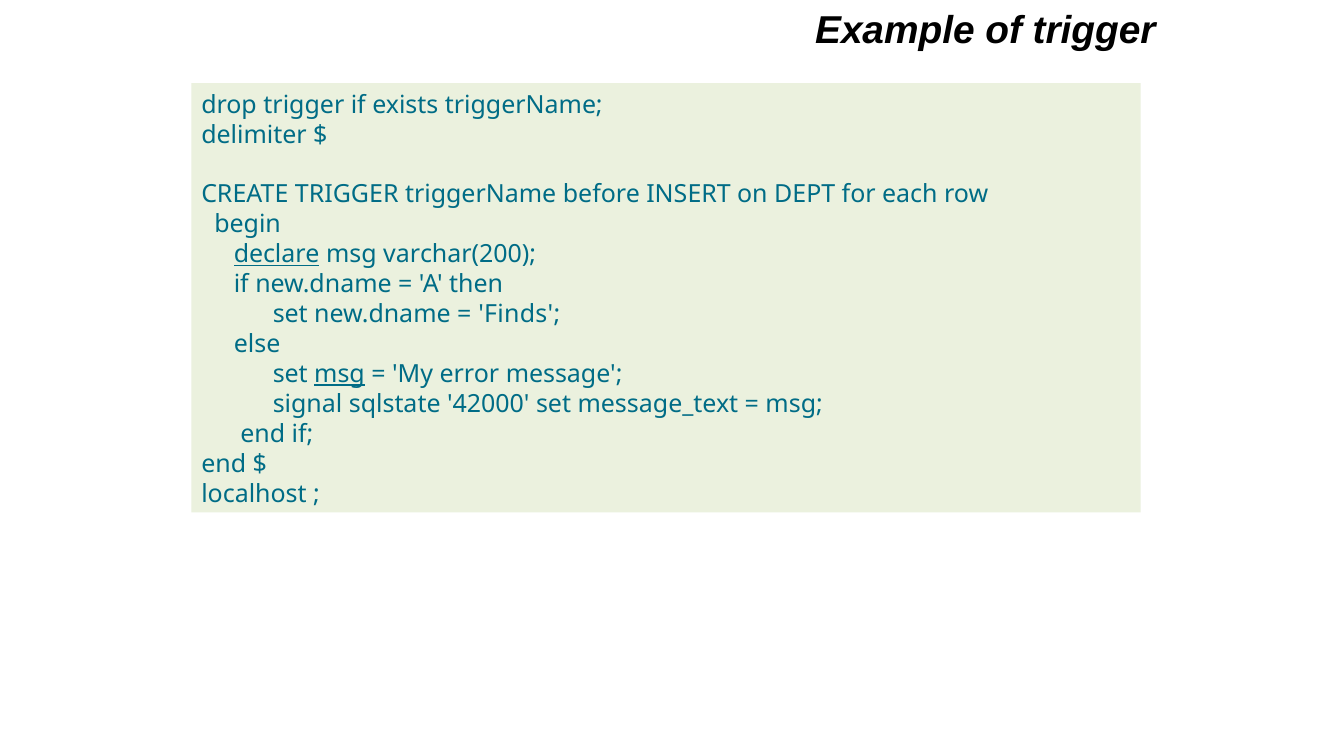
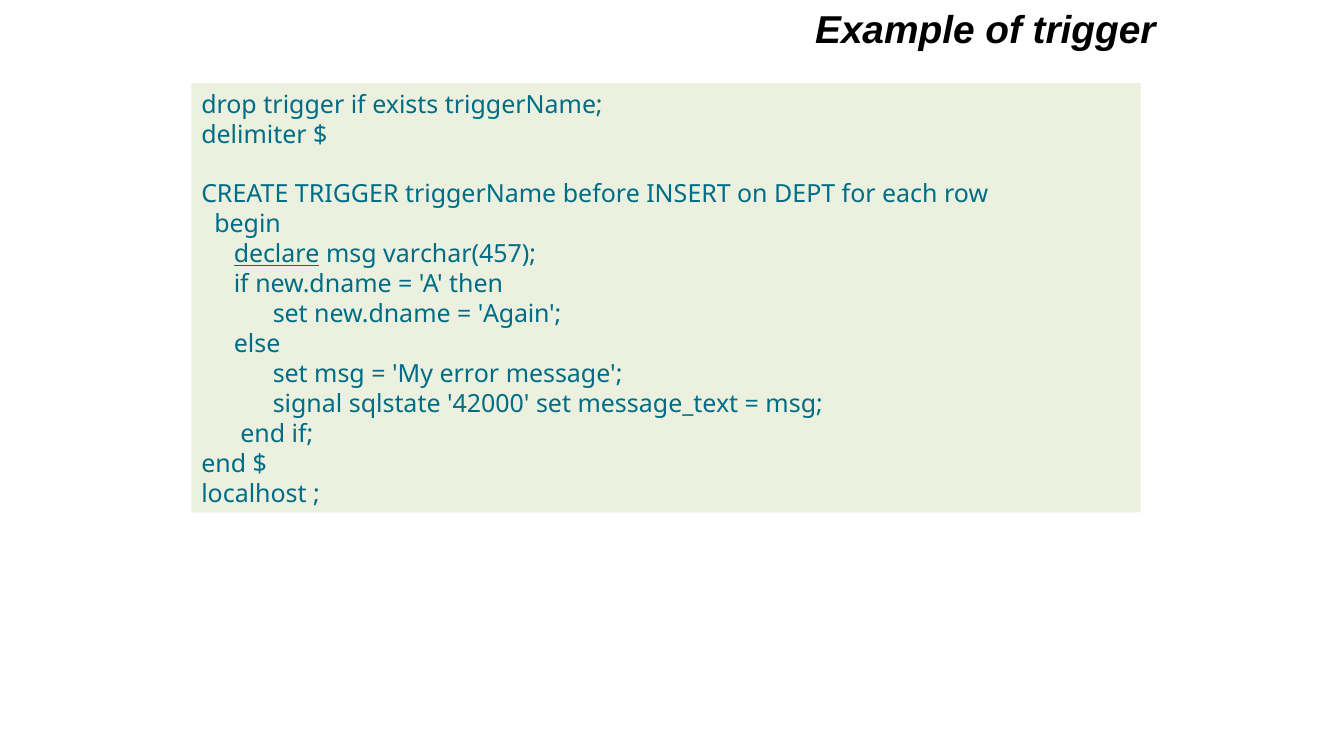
varchar(200: varchar(200 -> varchar(457 (460, 255)
Finds: Finds -> Again (520, 315)
msg underline: present -> none (340, 375)
